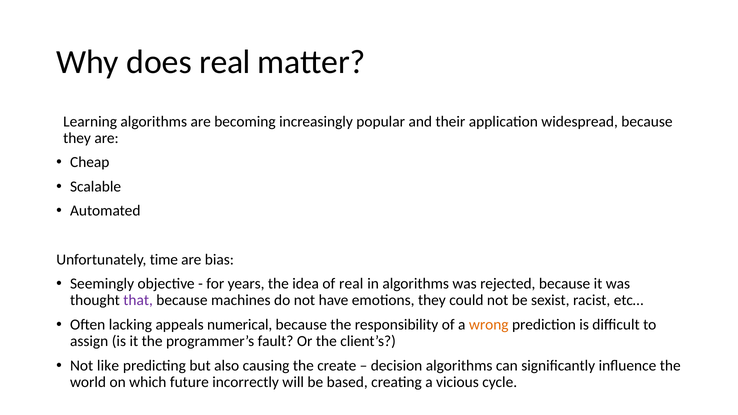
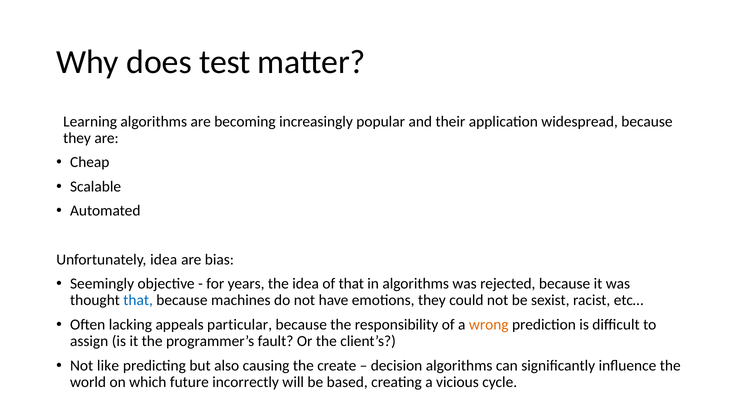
does real: real -> test (225, 62)
Unfortunately time: time -> idea (164, 260)
of real: real -> that (351, 284)
that colour: purple -> blue (138, 300)
numerical: numerical -> particular (240, 325)
